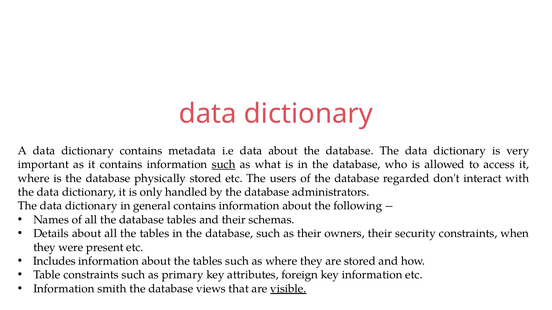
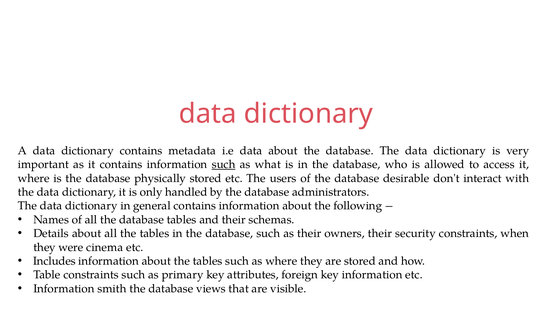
regarded: regarded -> desirable (406, 179)
present: present -> cinema (105, 248)
visible underline: present -> none (288, 289)
